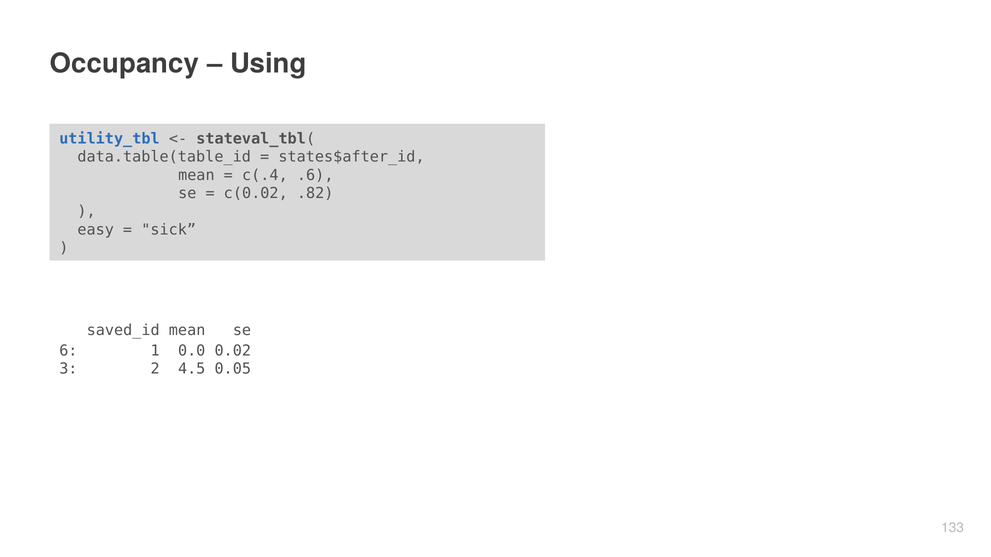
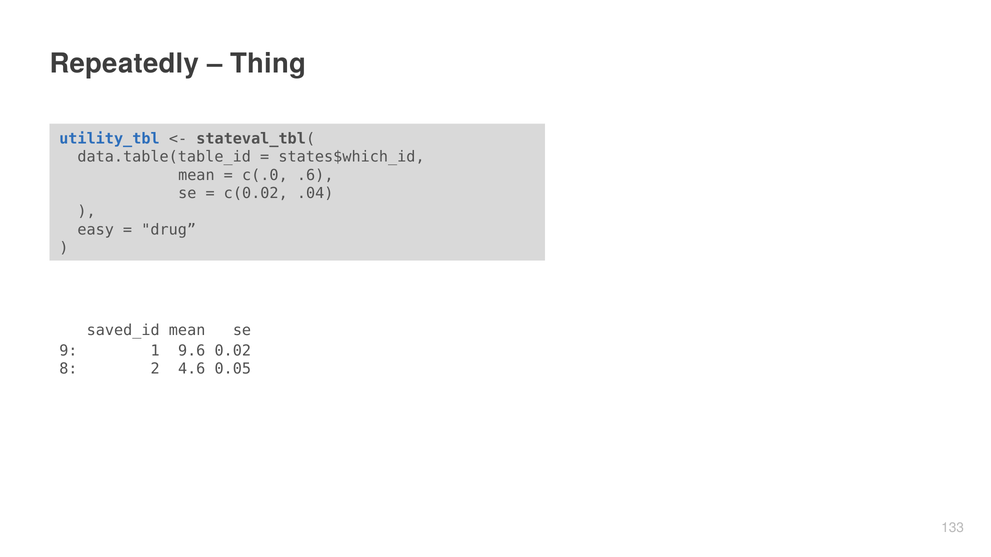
Occupancy: Occupancy -> Repeatedly (124, 64)
Using: Using -> Thing (268, 64)
states$after_id: states$after_id -> states$which_id (352, 157)
c(.4: c(.4 -> c(.0 (265, 175)
.82: .82 -> .04 (315, 193)
sick: sick -> drug (169, 230)
6: 6 -> 9 (68, 351)
0.0: 0.0 -> 9.6 (192, 351)
3: 3 -> 8 (68, 369)
4.5: 4.5 -> 4.6 (192, 369)
